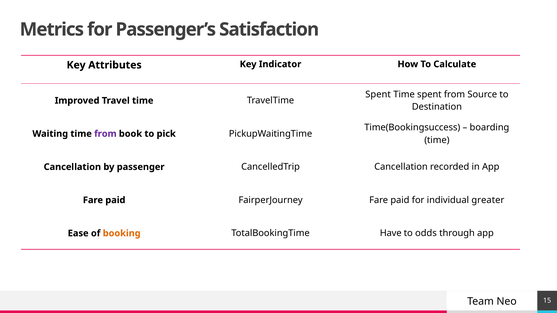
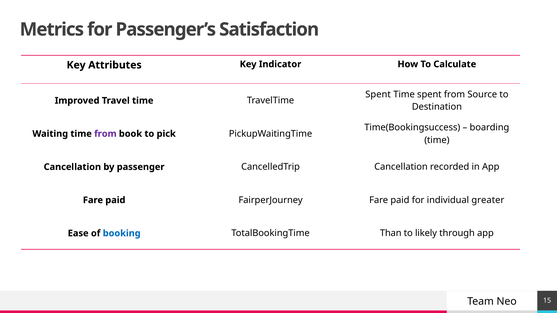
booking colour: orange -> blue (122, 233)
Have: Have -> Than (391, 233)
odds: odds -> likely (426, 233)
